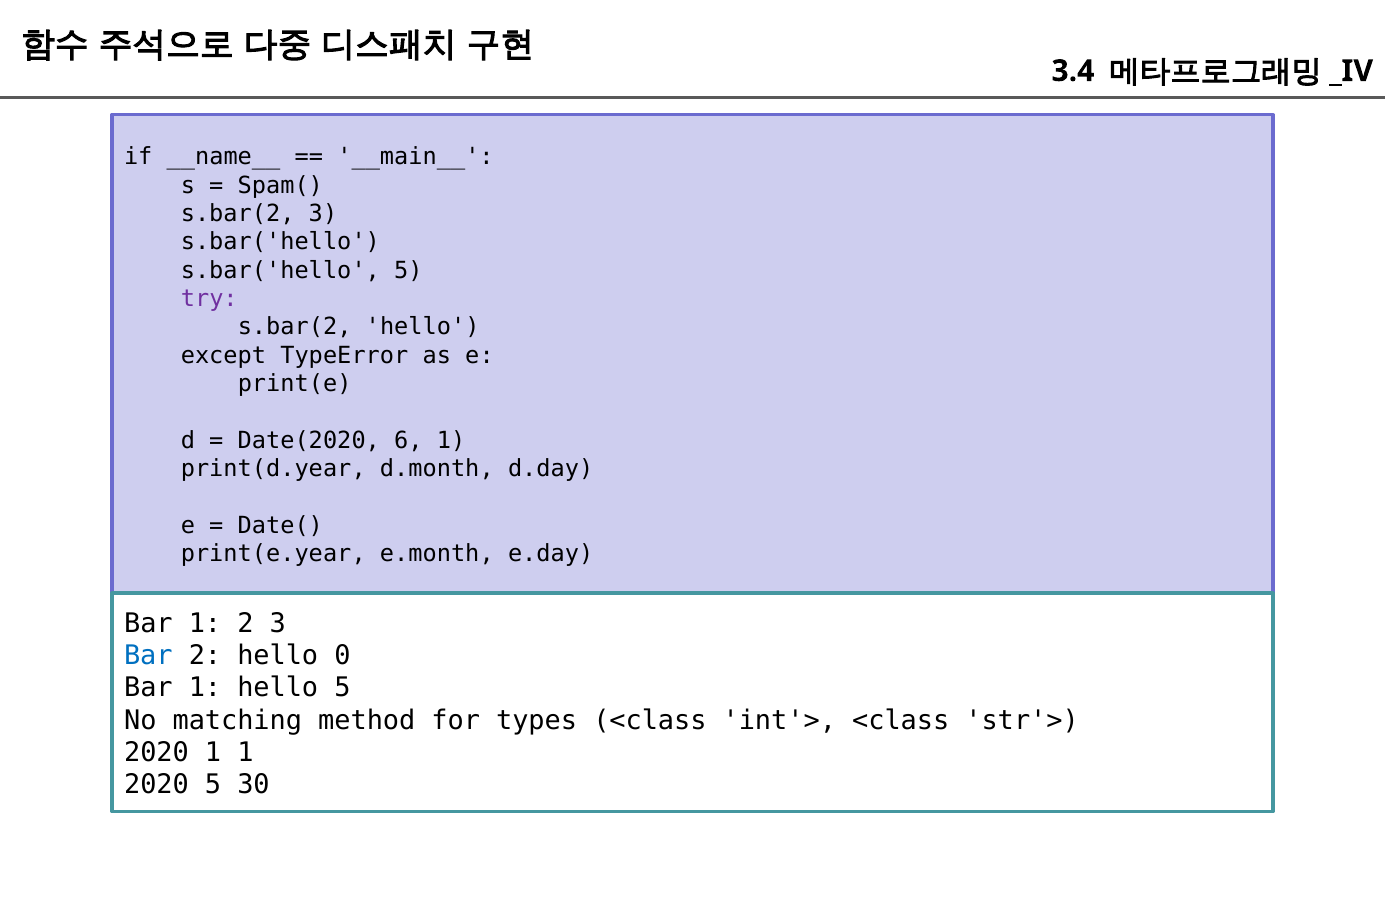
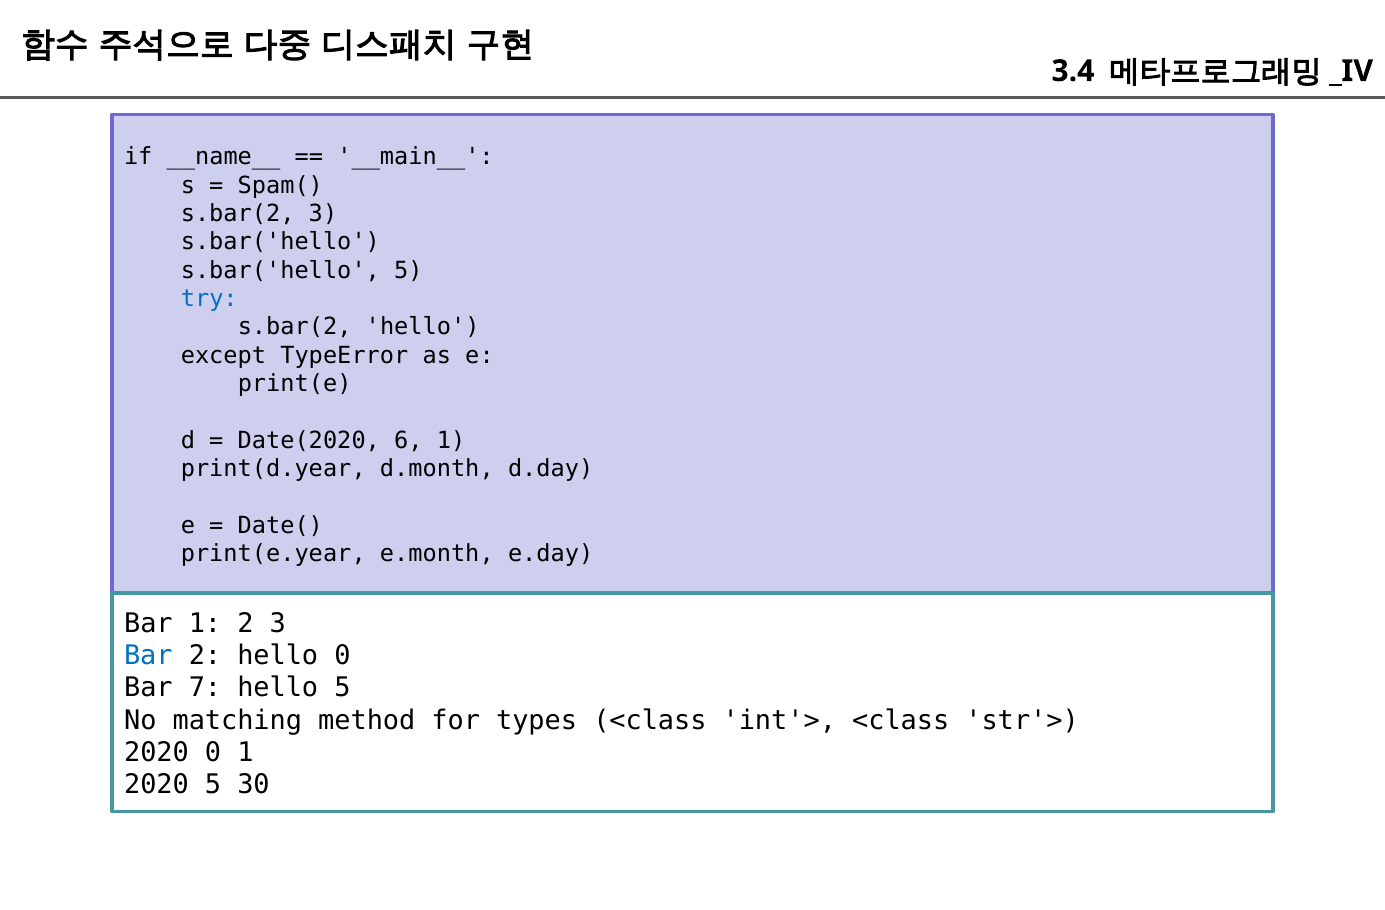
try colour: purple -> blue (209, 299)
1: 1 -> 7 (205, 688)
2020 1: 1 -> 0 (213, 752)
